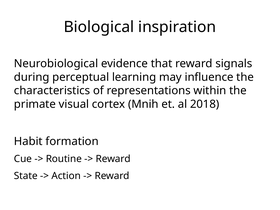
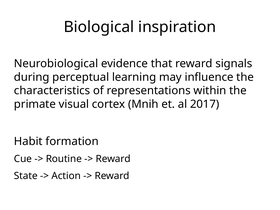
2018: 2018 -> 2017 (205, 104)
